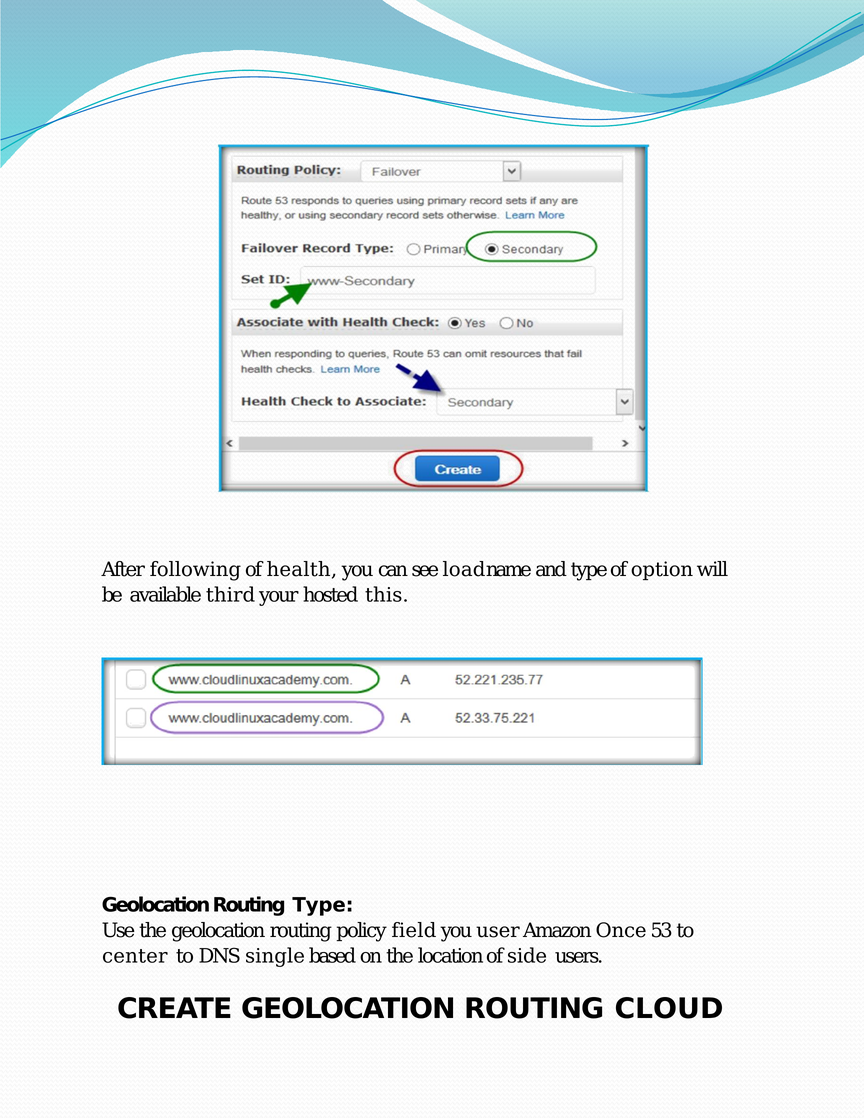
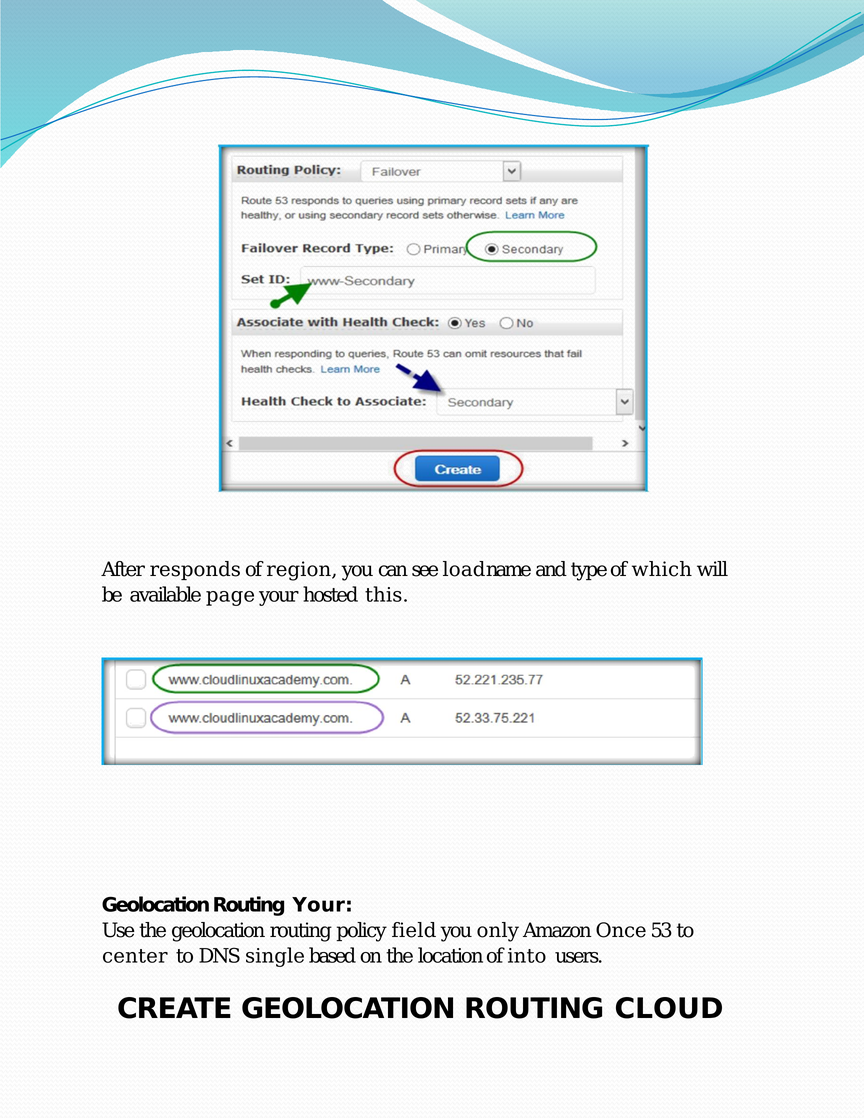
following: following -> responds (195, 570)
health: health -> region (302, 570)
option: option -> which (662, 570)
third: third -> page (231, 595)
Routing Type: Type -> Your (323, 906)
user: user -> only (498, 931)
side: side -> into (527, 956)
